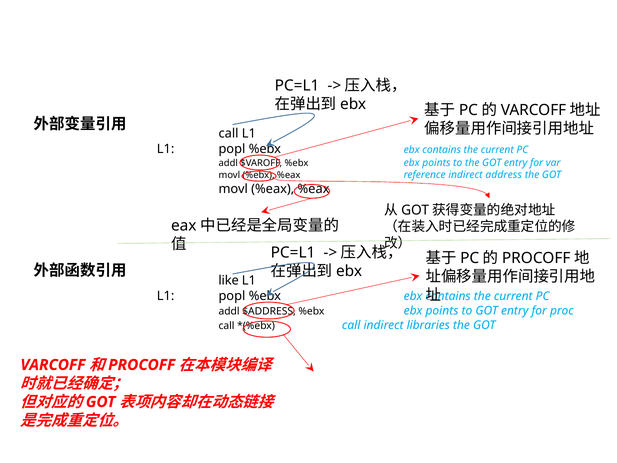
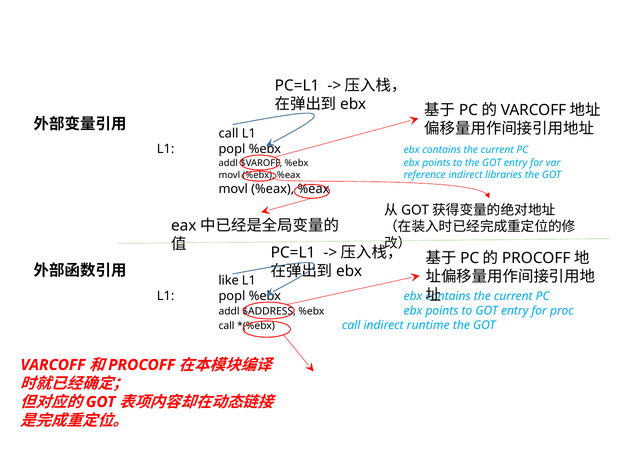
address: address -> libraries (504, 175)
libraries: libraries -> runtime (428, 325)
